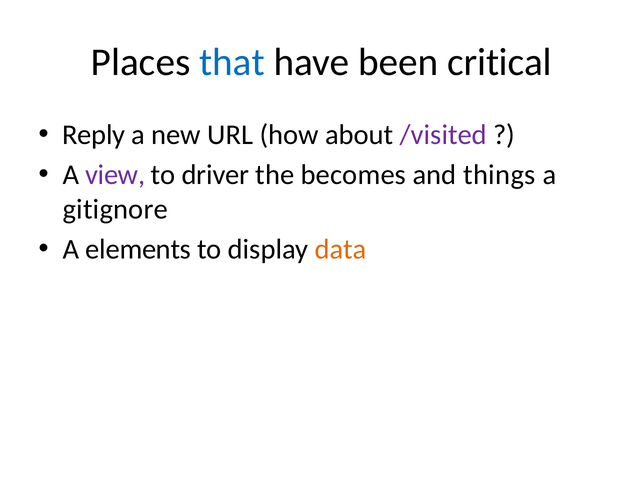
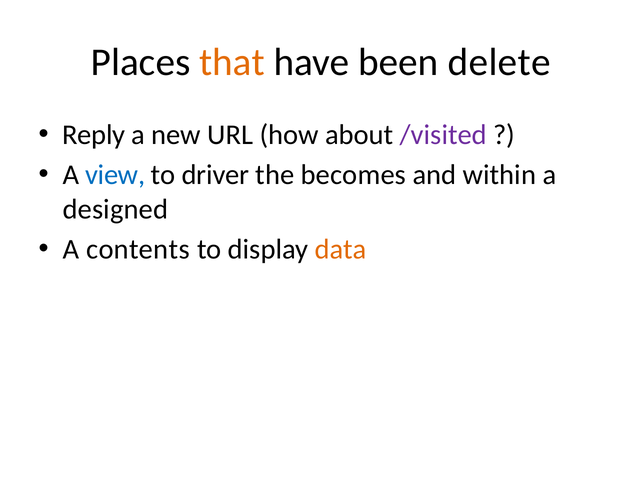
that colour: blue -> orange (232, 62)
critical: critical -> delete (499, 62)
view colour: purple -> blue (115, 175)
things: things -> within (499, 175)
gitignore: gitignore -> designed (115, 209)
elements: elements -> contents (138, 249)
